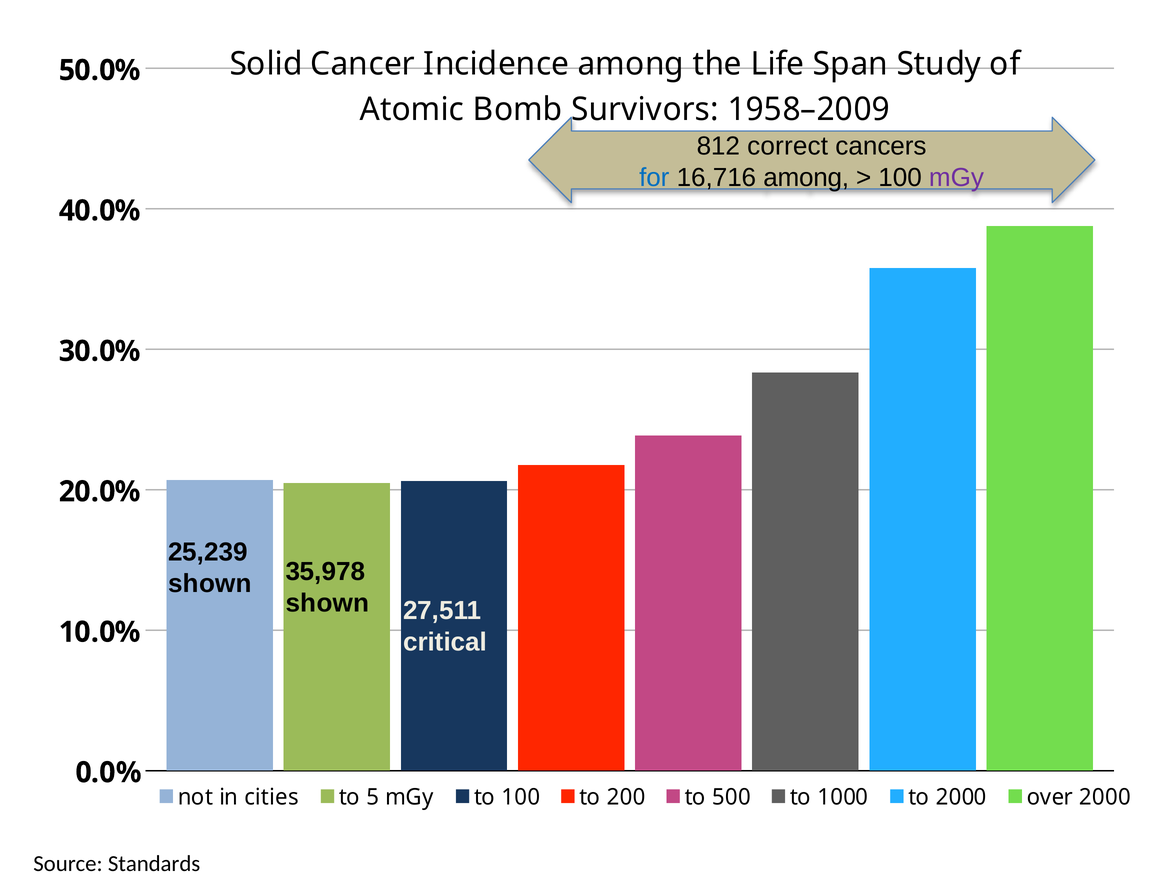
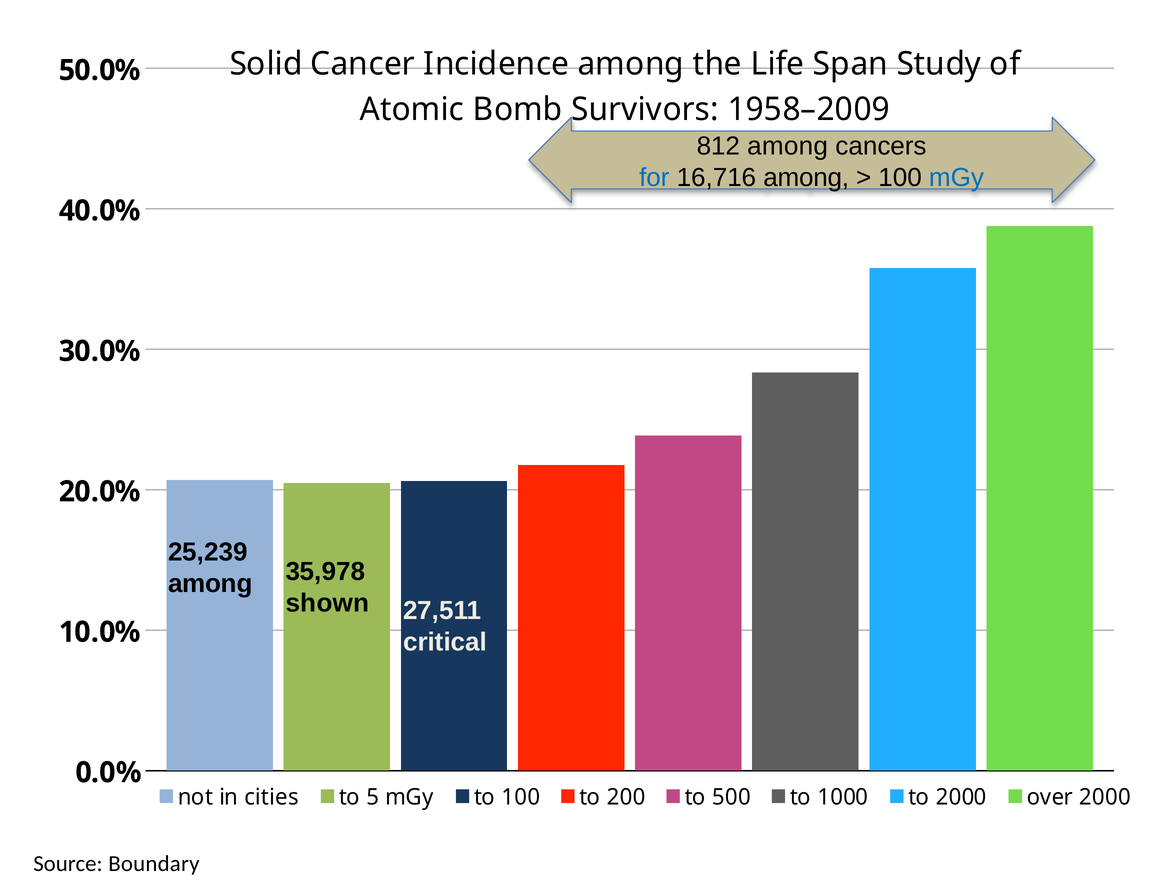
812 correct: correct -> among (788, 146)
mGy colour: purple -> blue (956, 177)
shown: shown -> among (210, 583)
Standards: Standards -> Boundary (154, 863)
